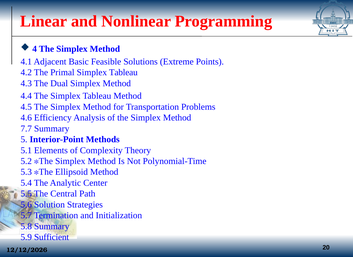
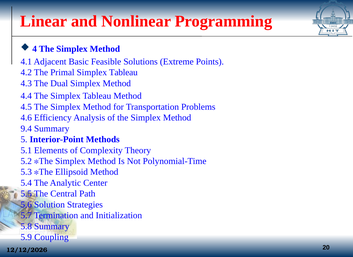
7.7: 7.7 -> 9.4 (26, 129)
Sufficient: Sufficient -> Coupling (51, 237)
